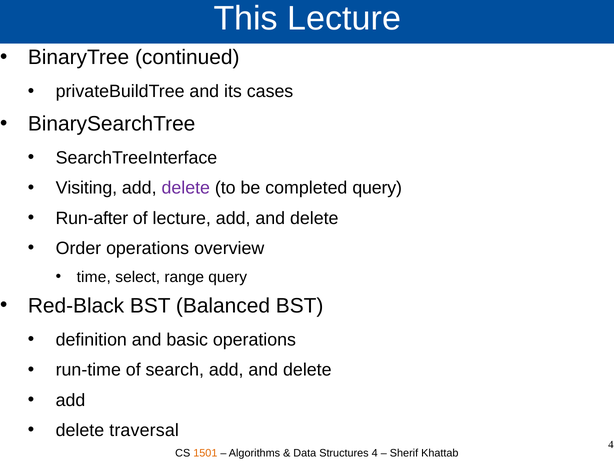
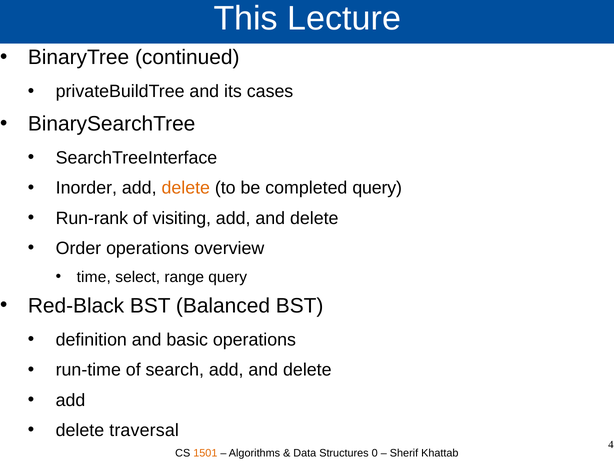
Visiting: Visiting -> Inorder (86, 188)
delete colour: purple -> orange (186, 188)
Run-after: Run-after -> Run-rank (92, 218)
of lecture: lecture -> visiting (182, 218)
Structures 4: 4 -> 0 (375, 453)
